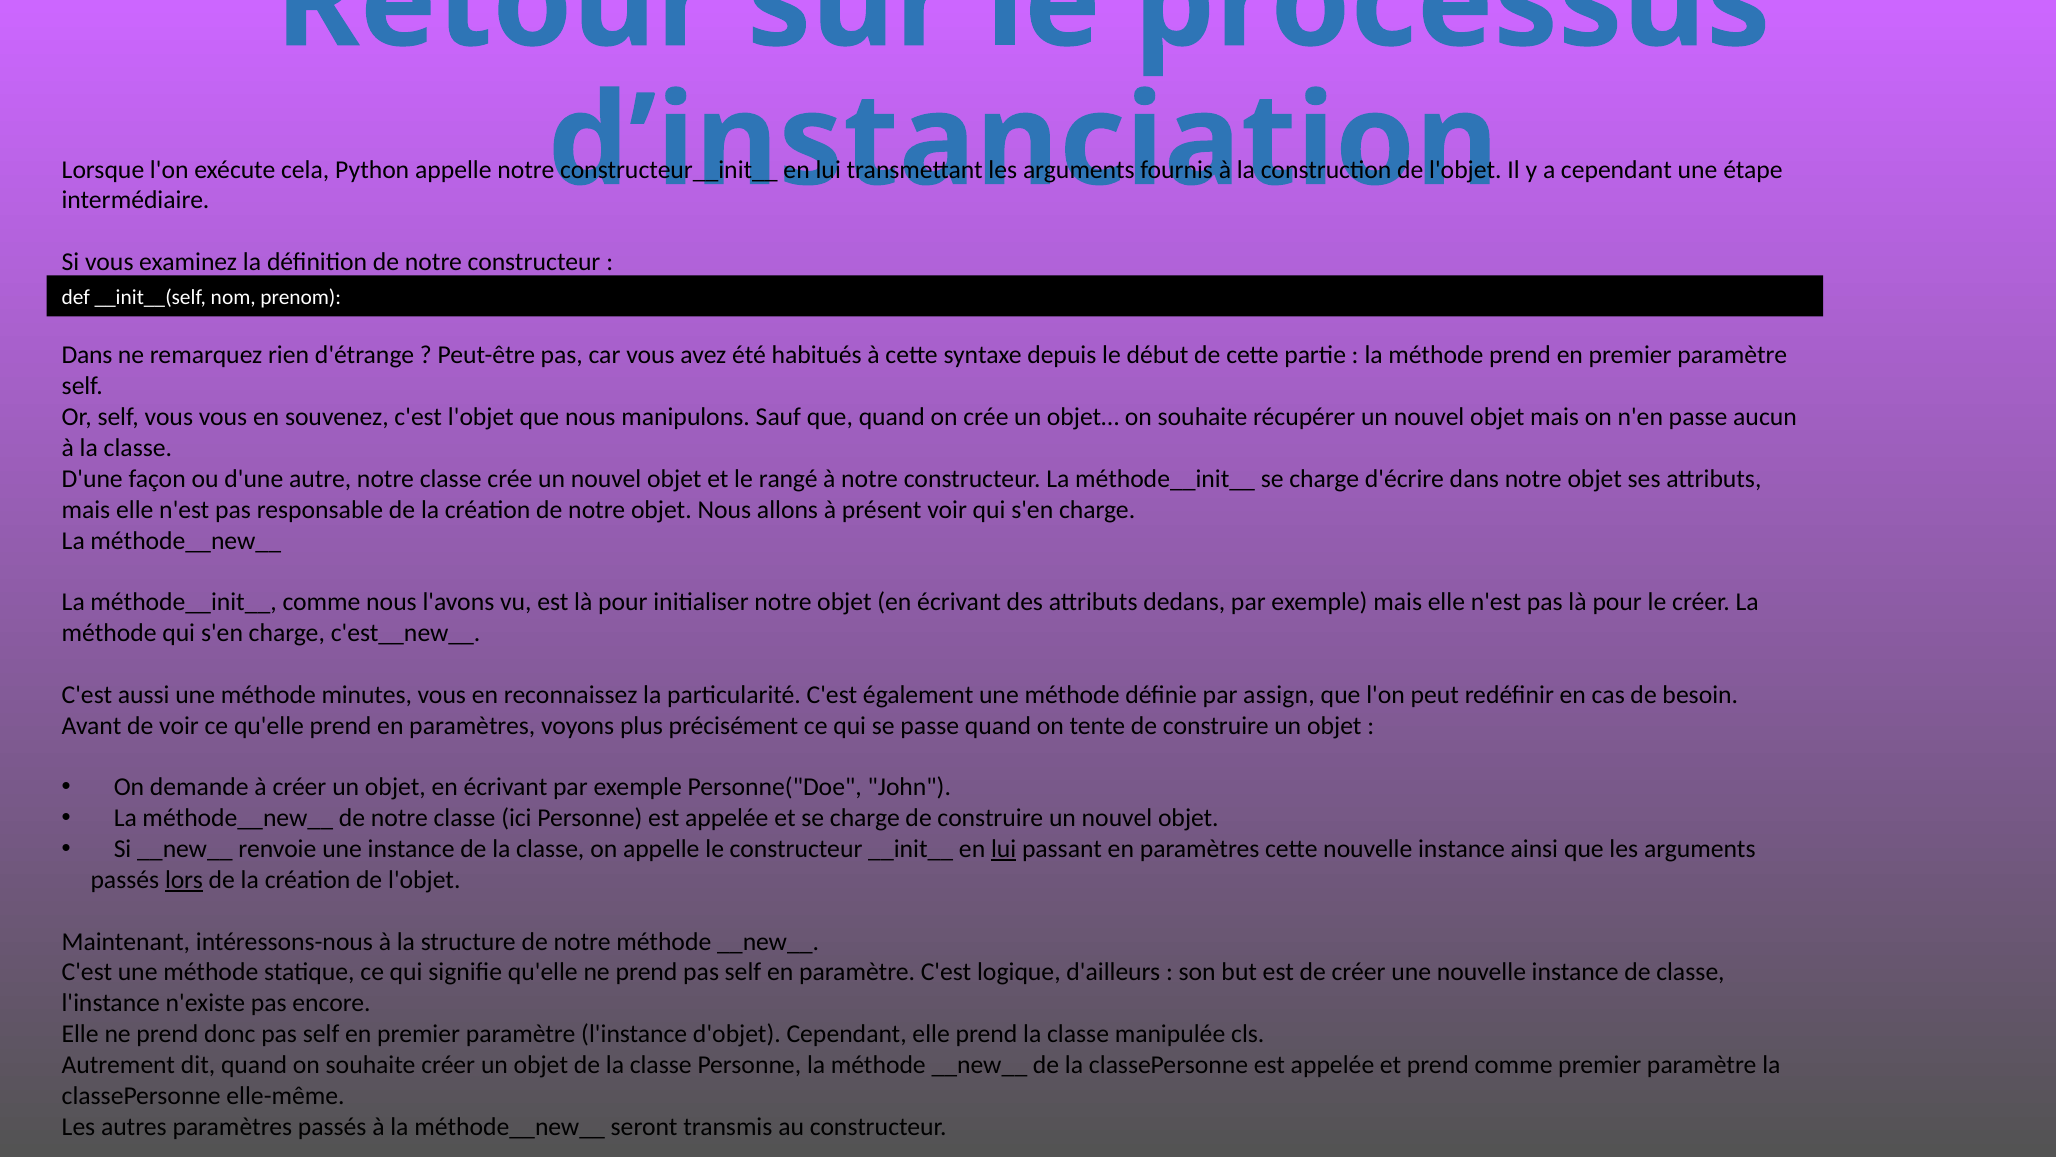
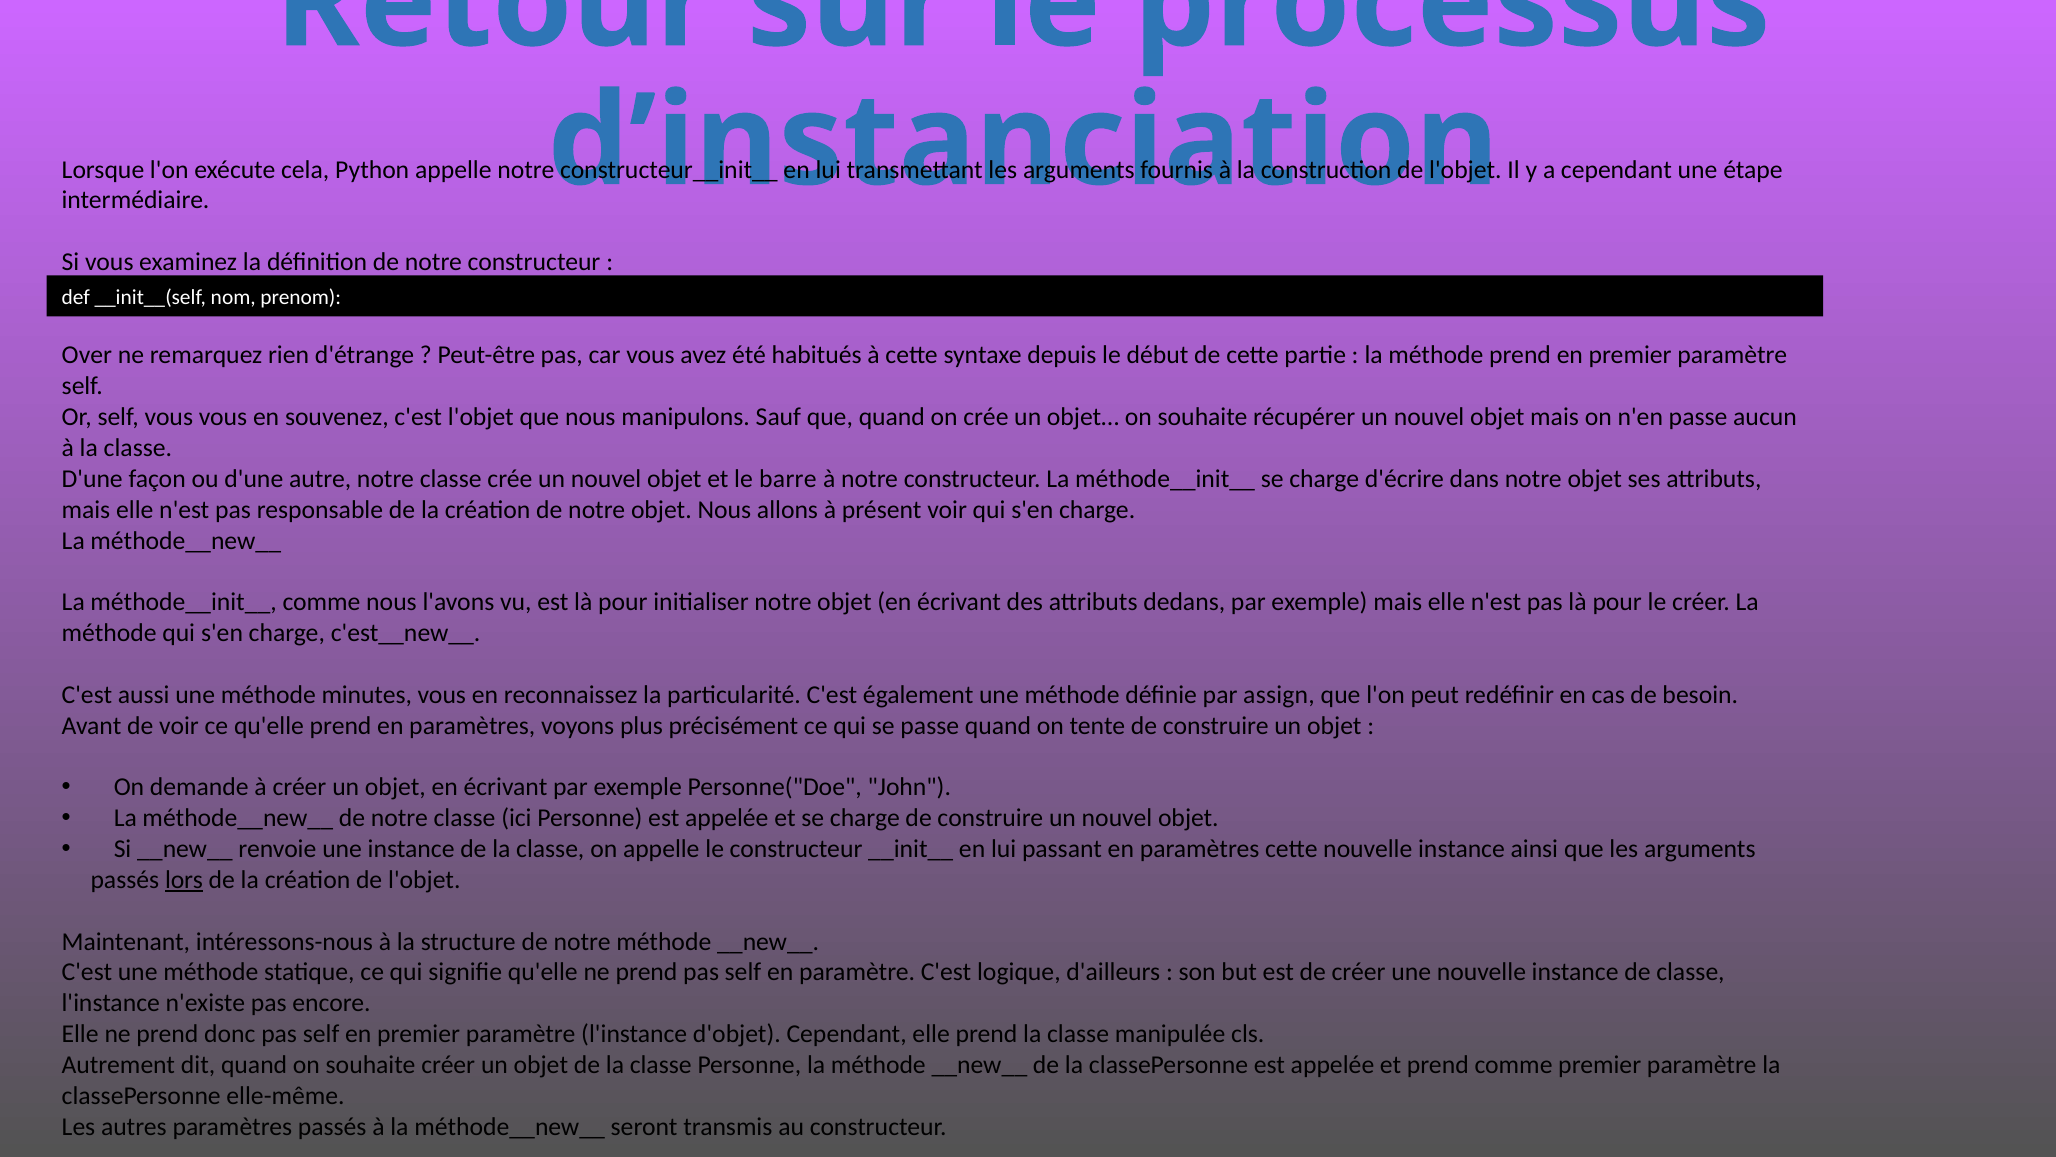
Dans: Dans -> Over (87, 355)
rangé: rangé -> barre (788, 479)
lui underline: present -> none (1004, 849)
